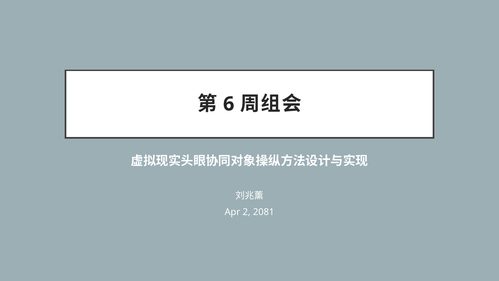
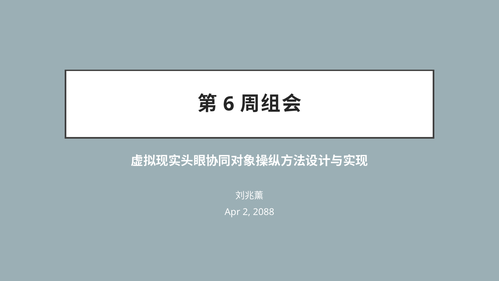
2081: 2081 -> 2088 (264, 212)
